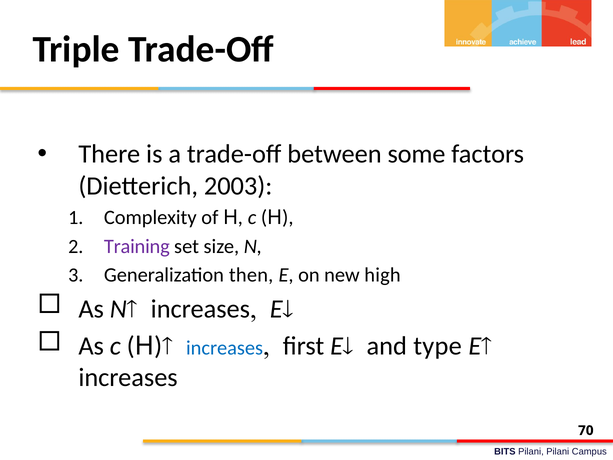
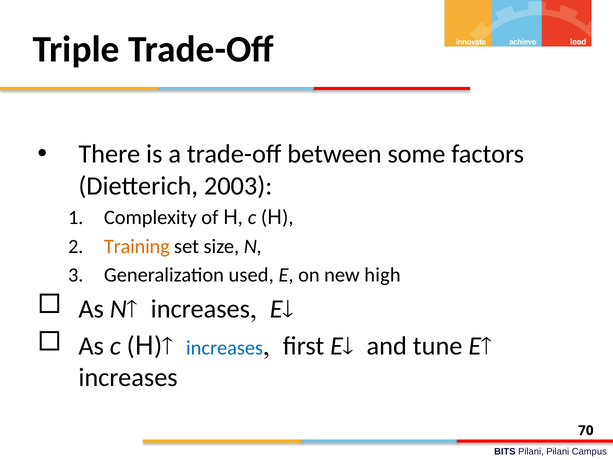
Training colour: purple -> orange (137, 246)
then: then -> used (251, 275)
type: type -> tune (438, 346)
